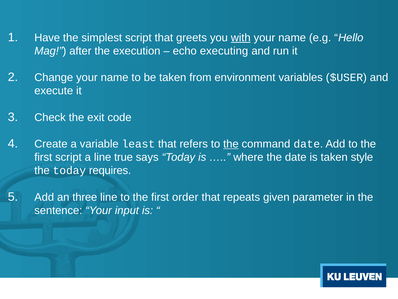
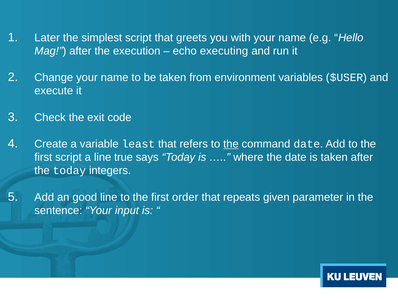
Have: Have -> Later (47, 38)
with underline: present -> none (241, 38)
taken style: style -> after (362, 157)
requires: requires -> integers (110, 170)
three: three -> good (85, 197)
